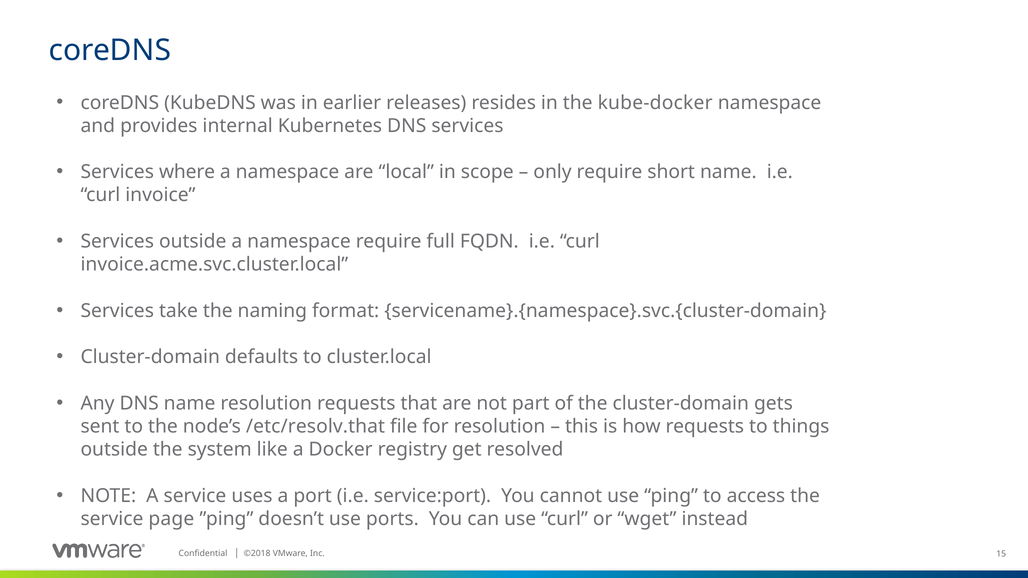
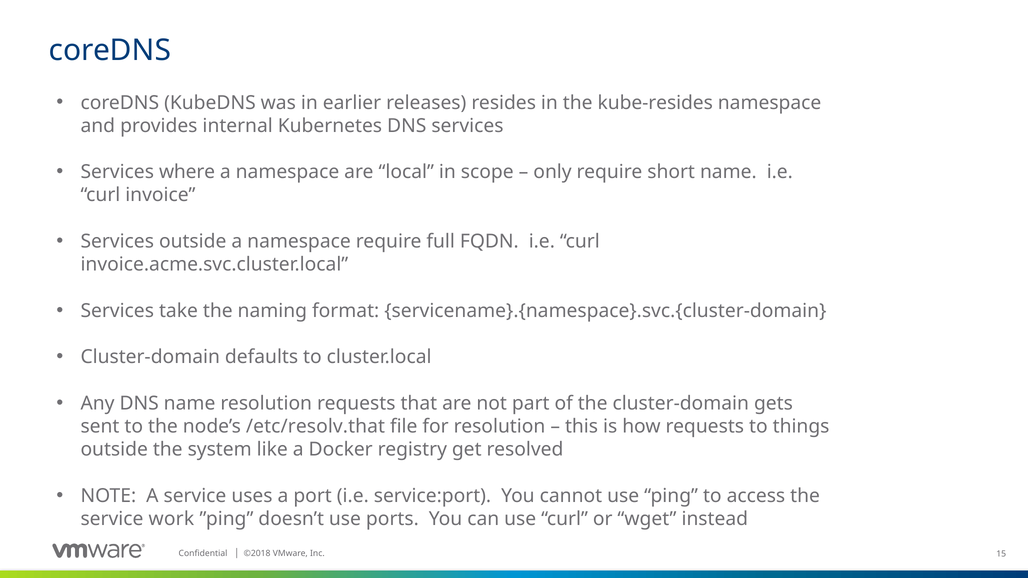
kube-docker: kube-docker -> kube-resides (655, 103)
page: page -> work (171, 519)
